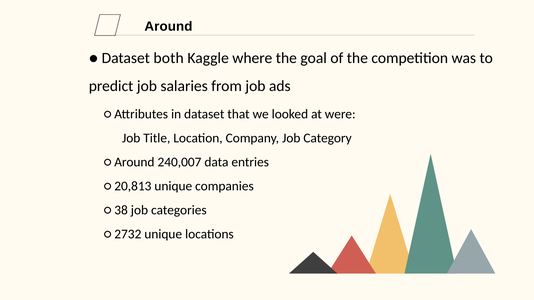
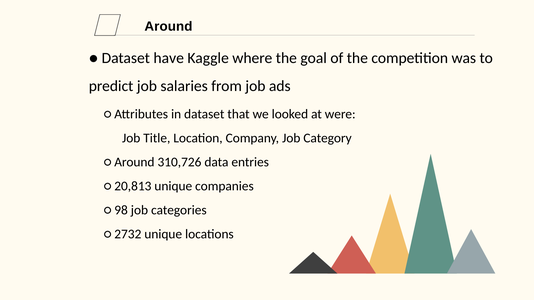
both: both -> have (169, 58)
240,007: 240,007 -> 310,726 (179, 162)
38: 38 -> 98 (121, 210)
